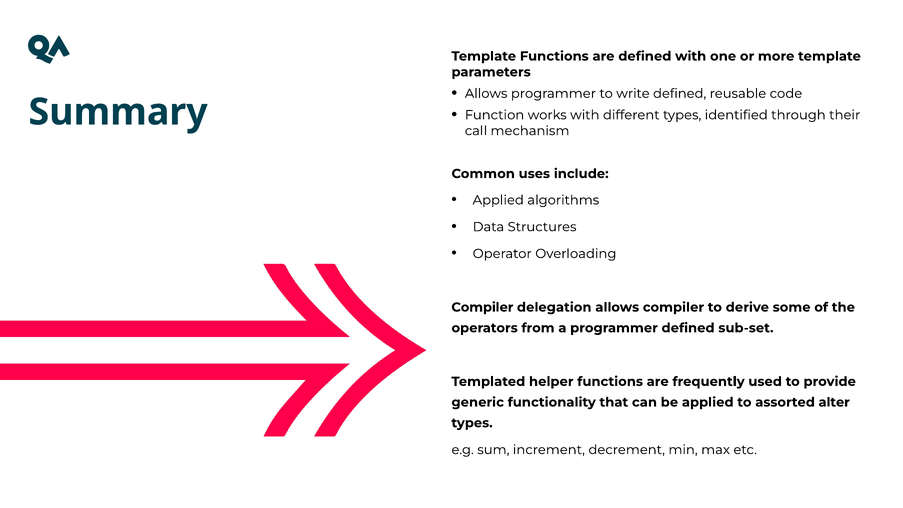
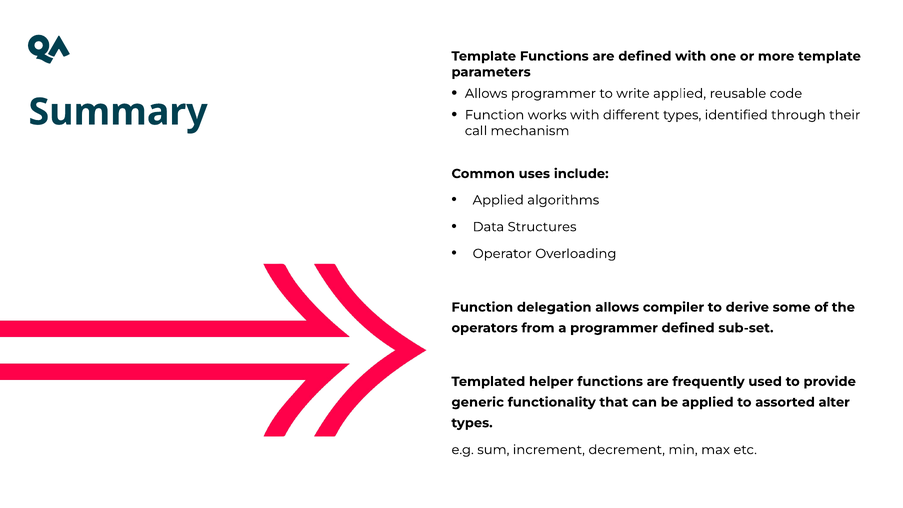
write defined: defined -> applied (680, 94)
Compiler: Compiler -> Function (482, 307)
